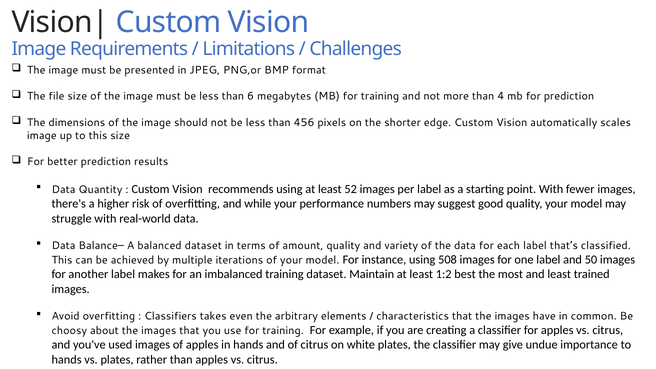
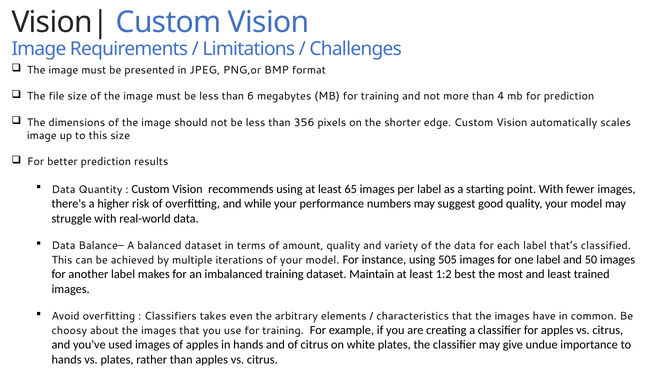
456: 456 -> 356 (304, 123)
52: 52 -> 65 (351, 189)
508: 508 -> 505 (448, 260)
